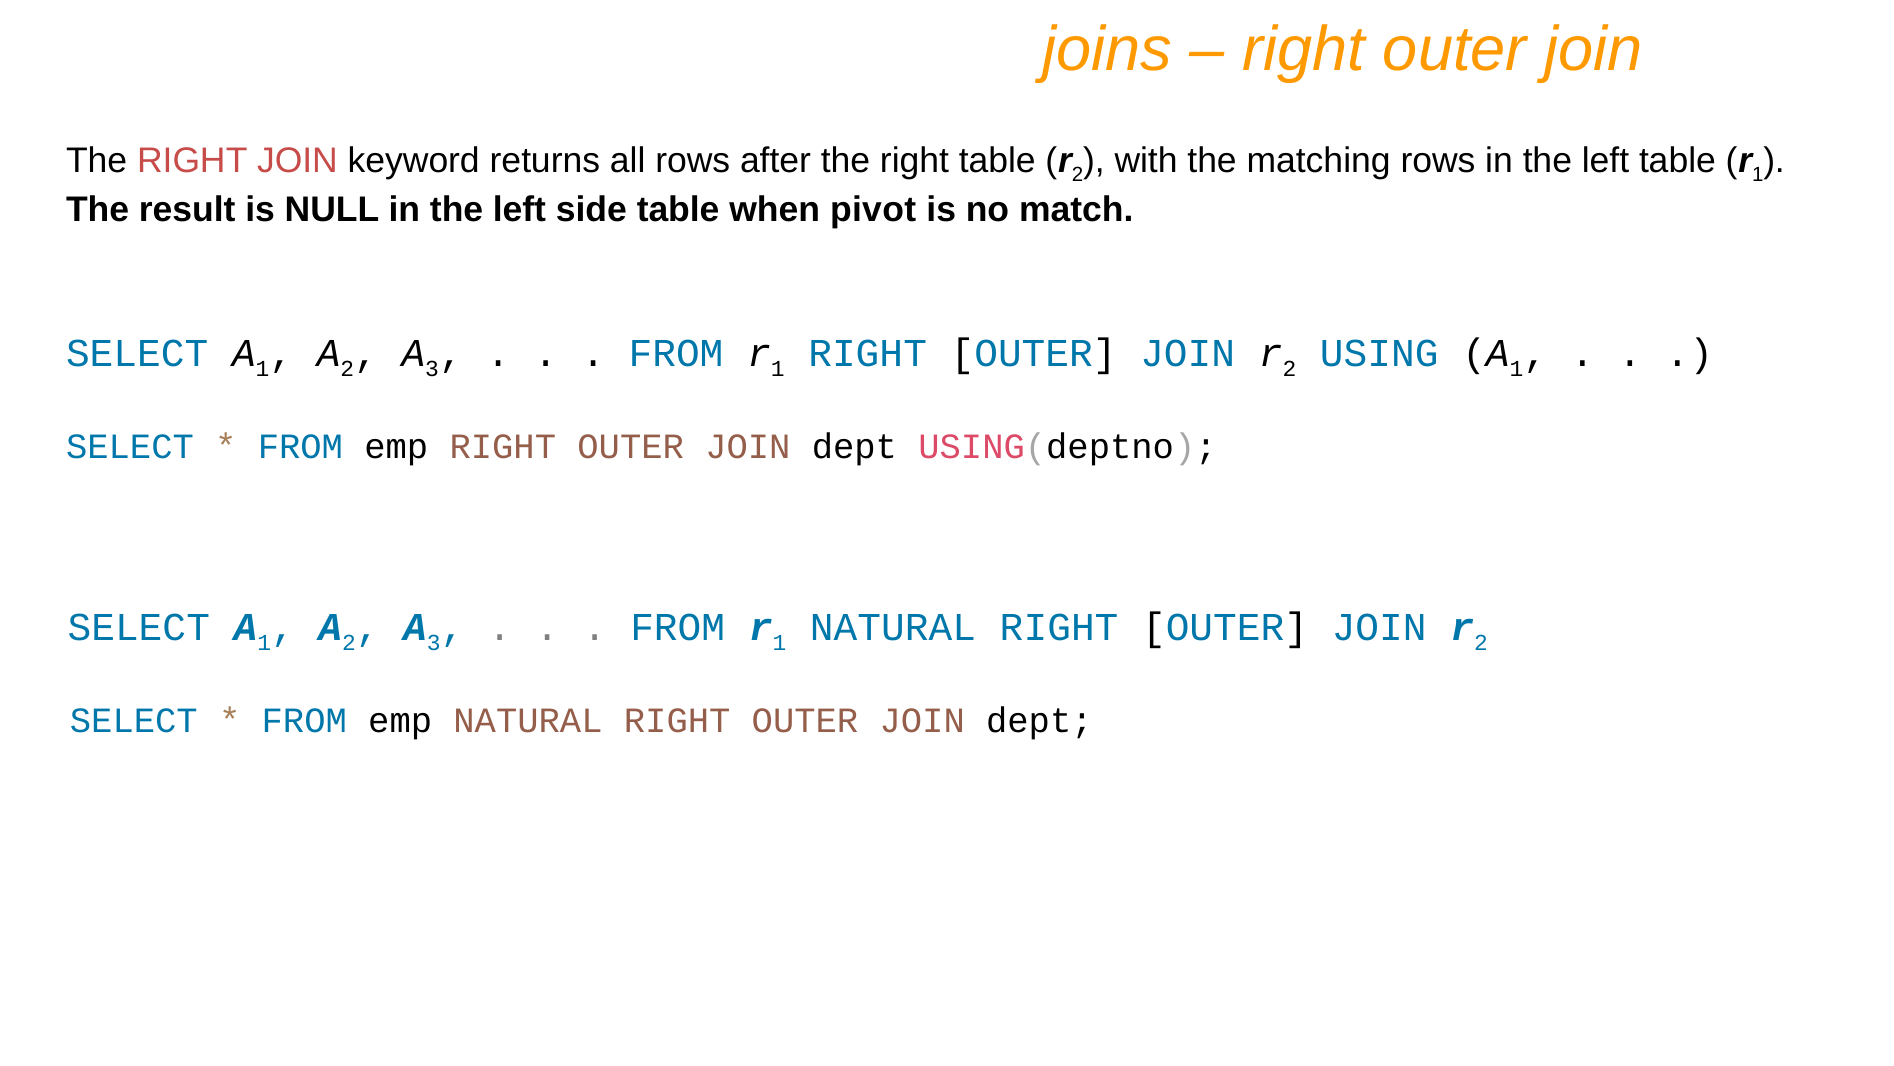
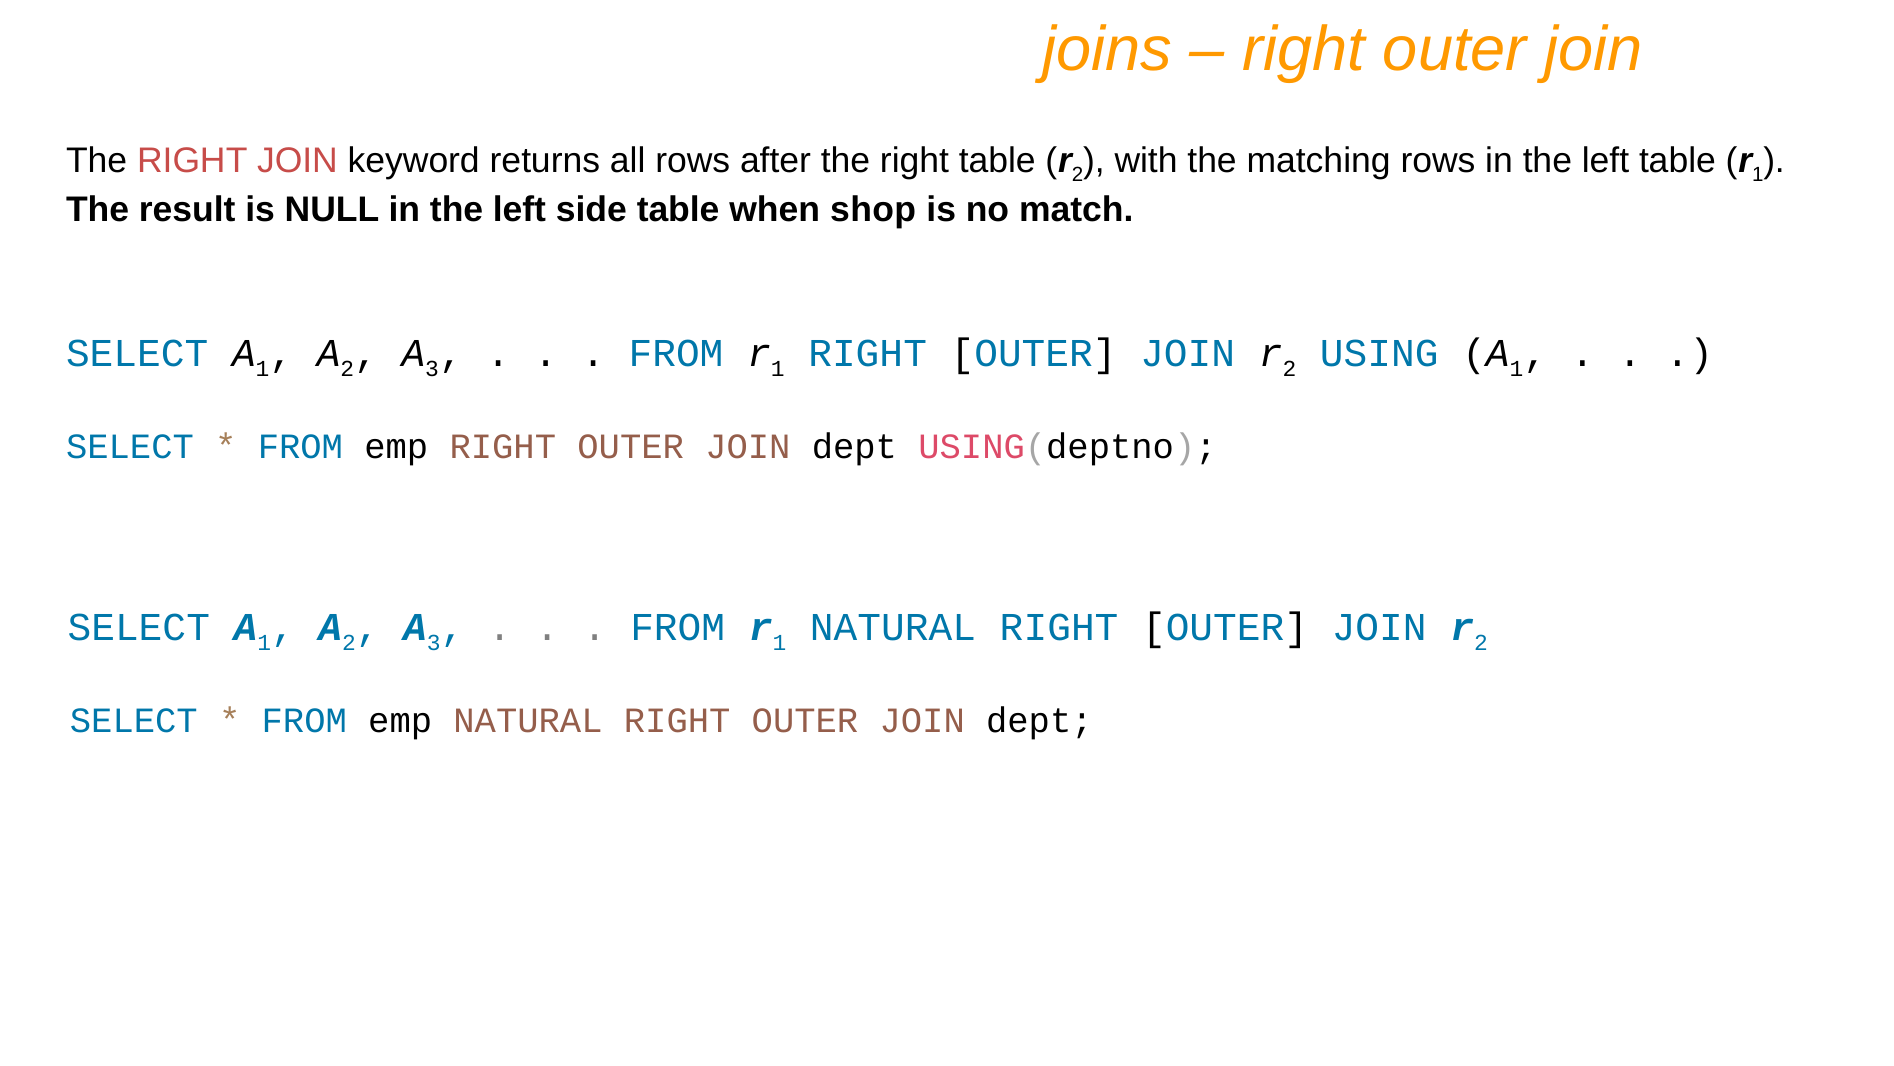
pivot: pivot -> shop (873, 209)
